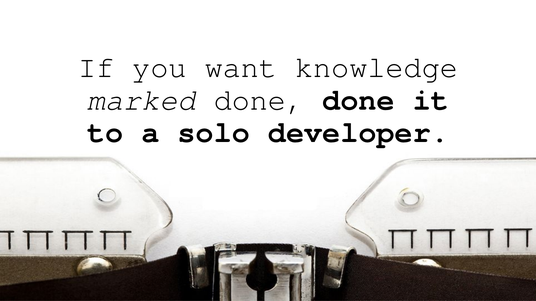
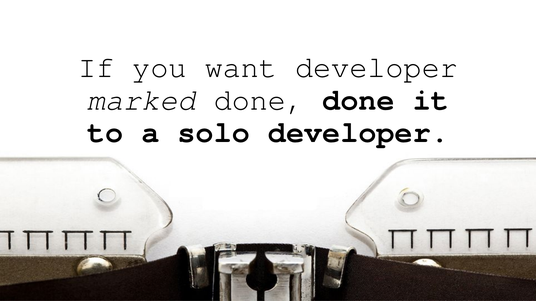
want knowledge: knowledge -> developer (377, 67)
